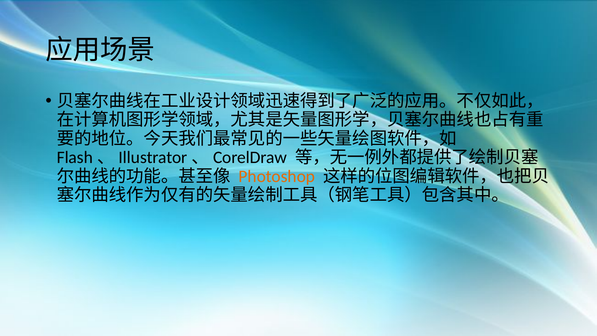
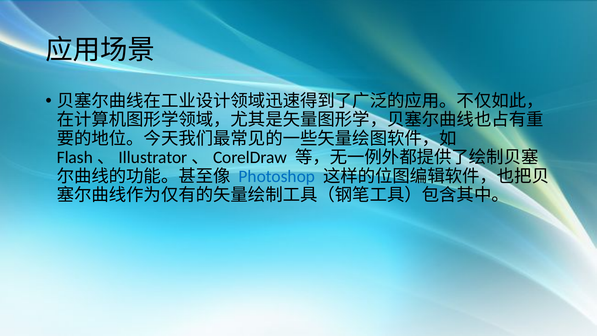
Photoshop colour: orange -> blue (277, 176)
